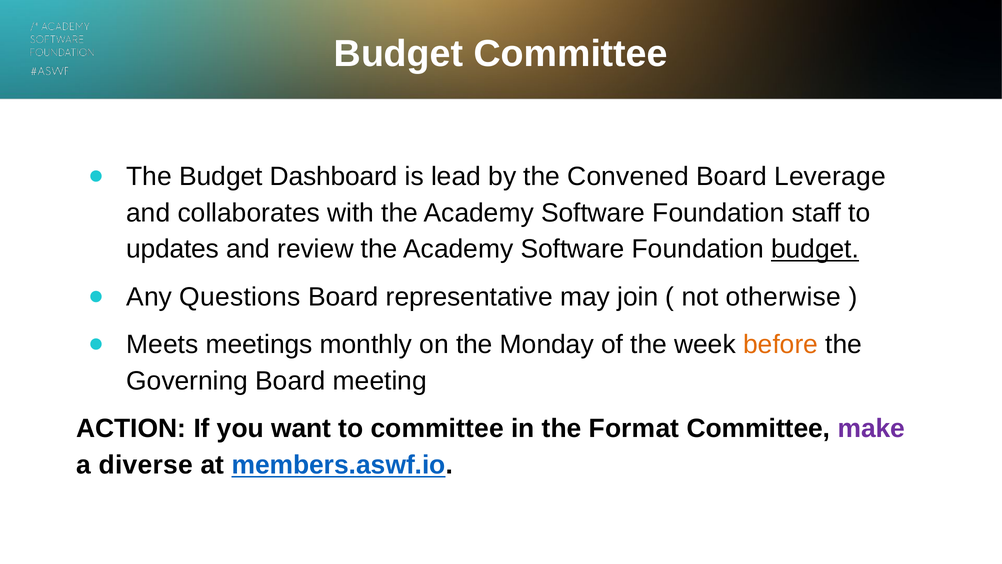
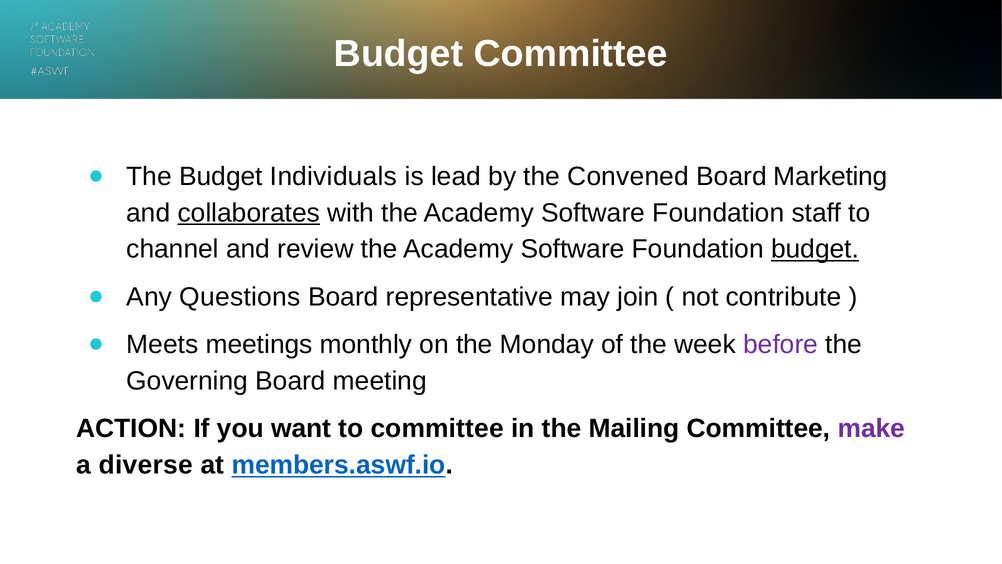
Dashboard: Dashboard -> Individuals (334, 176)
Leverage: Leverage -> Marketing (830, 176)
collaborates underline: none -> present (249, 213)
updates: updates -> channel (173, 249)
otherwise: otherwise -> contribute (783, 297)
before colour: orange -> purple (781, 344)
Format: Format -> Mailing (634, 428)
